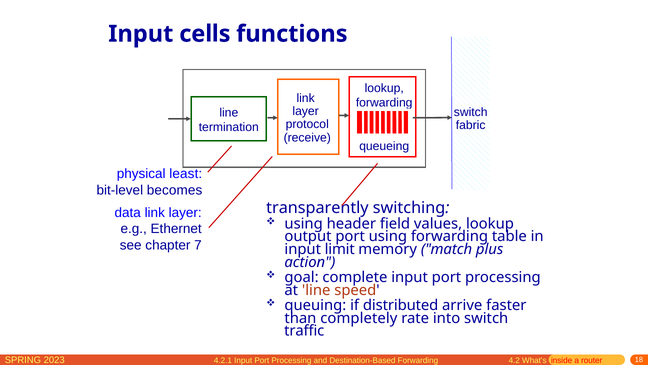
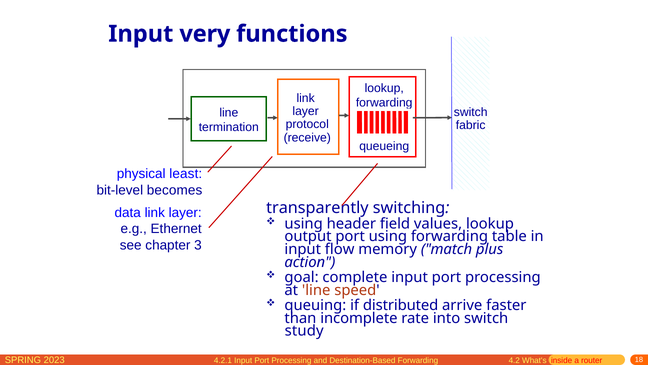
cells: cells -> very (205, 34)
7: 7 -> 3 (198, 245)
limit: limit -> flow (340, 249)
completely: completely -> incomplete (359, 318)
traffic: traffic -> study (304, 331)
